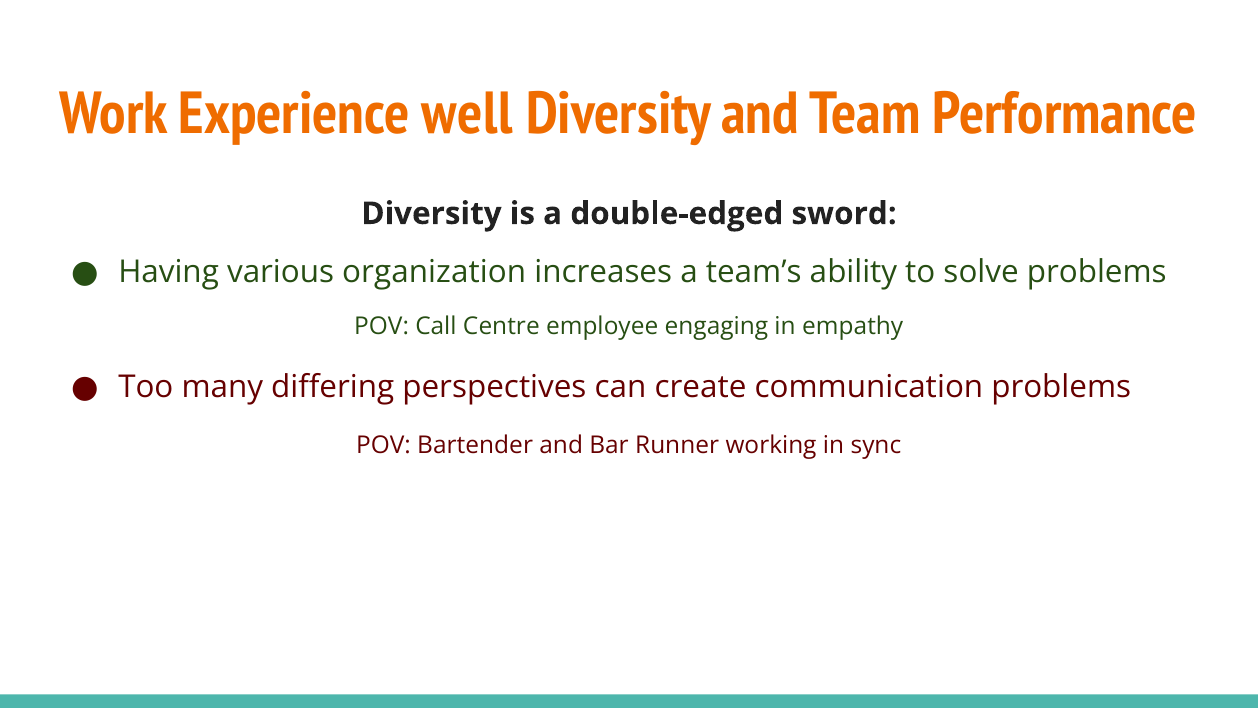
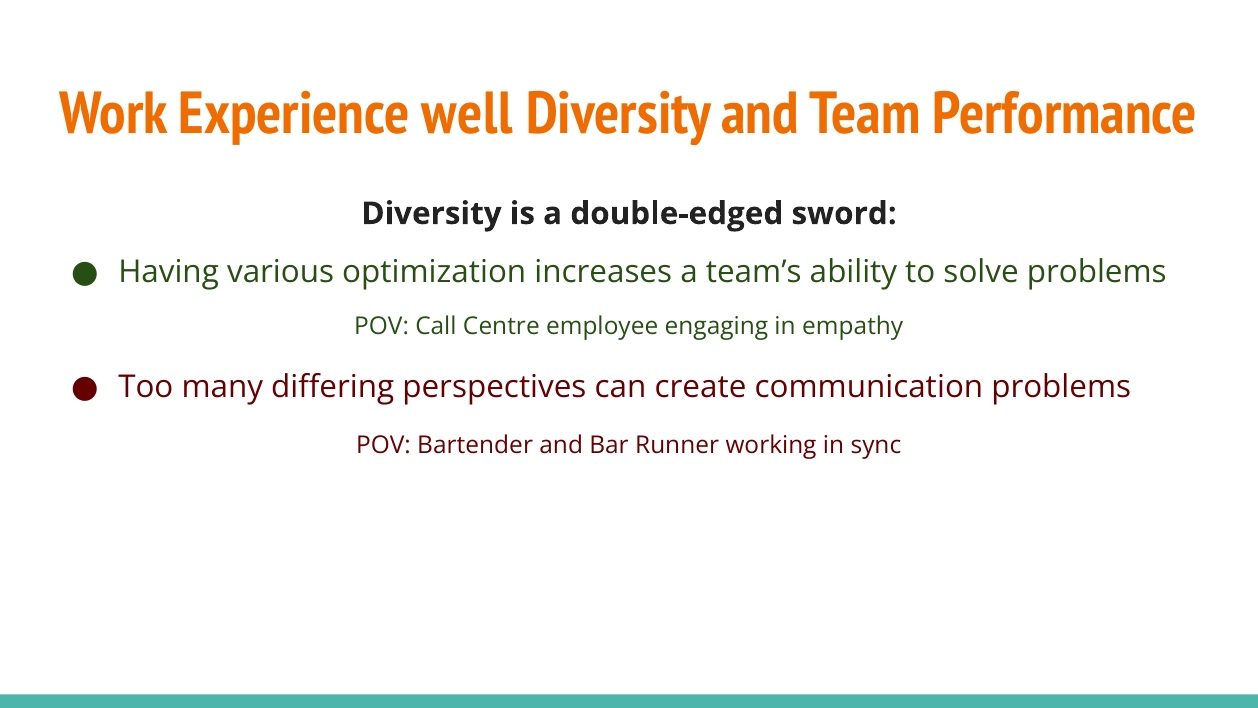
organization: organization -> optimization (434, 272)
